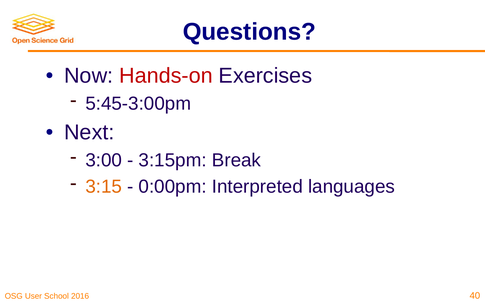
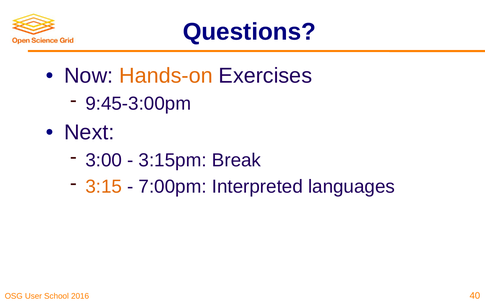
Hands-on colour: red -> orange (166, 76)
5:45-3:00pm: 5:45-3:00pm -> 9:45-3:00pm (138, 104)
0:00pm: 0:00pm -> 7:00pm (173, 187)
